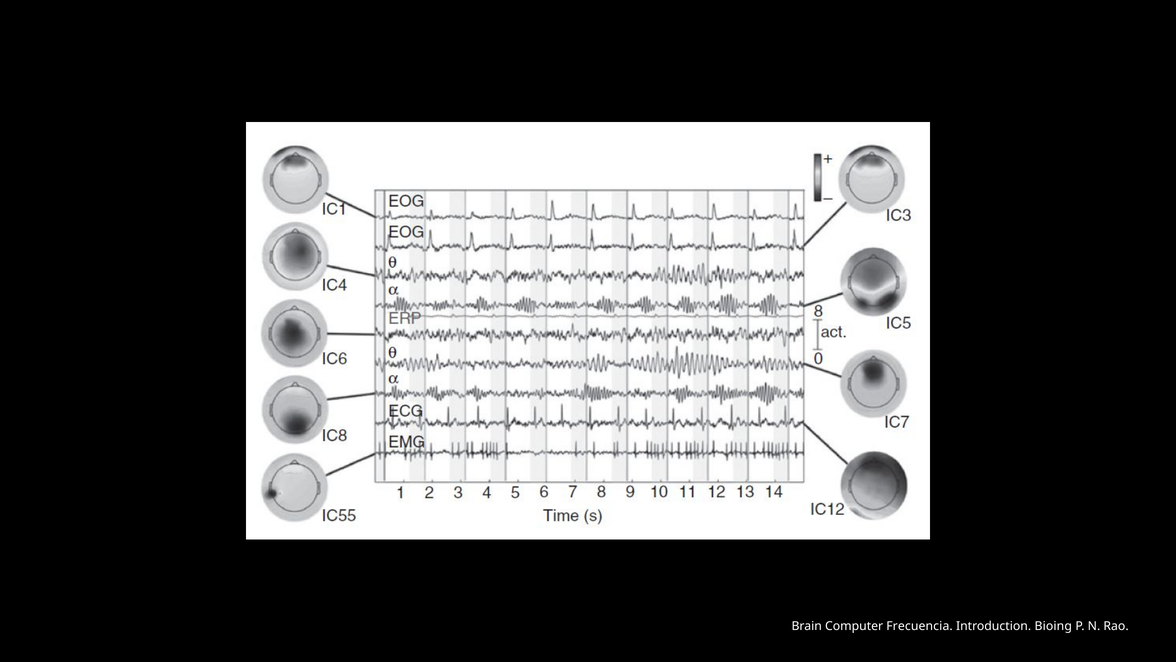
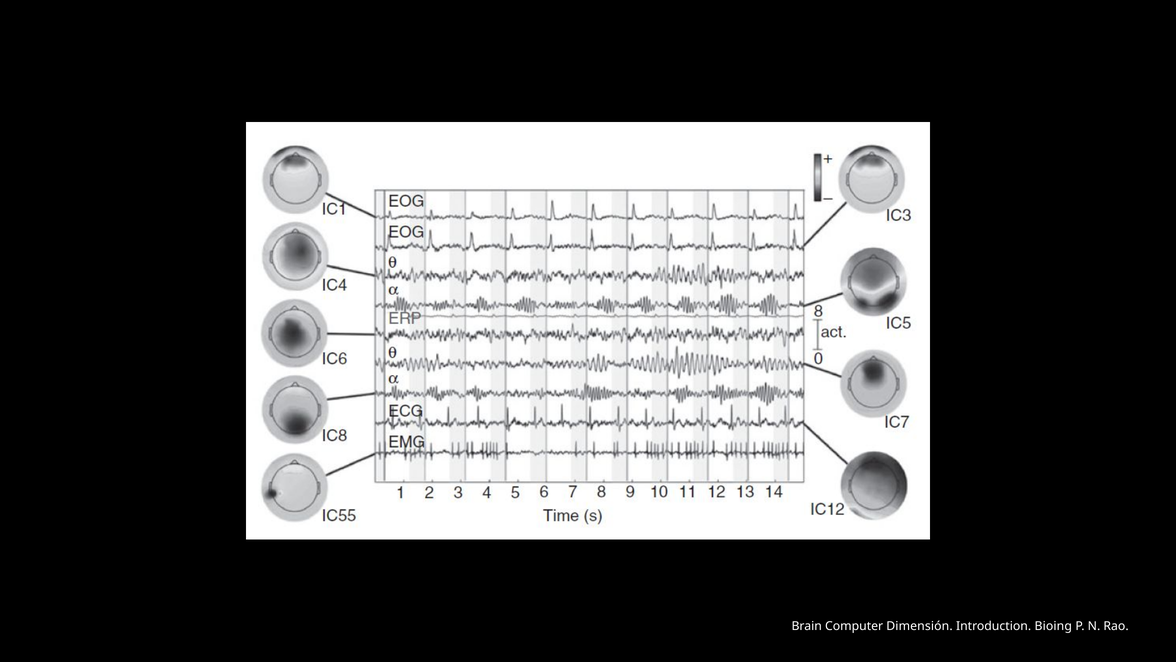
Frecuencia: Frecuencia -> Dimensión (919, 626)
